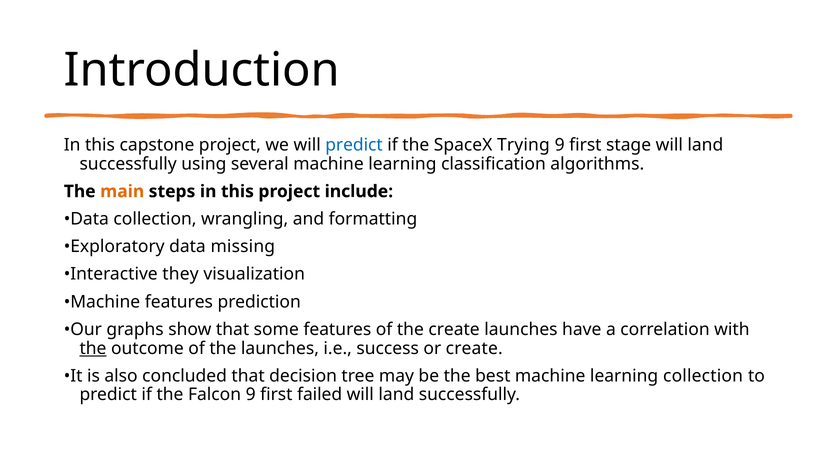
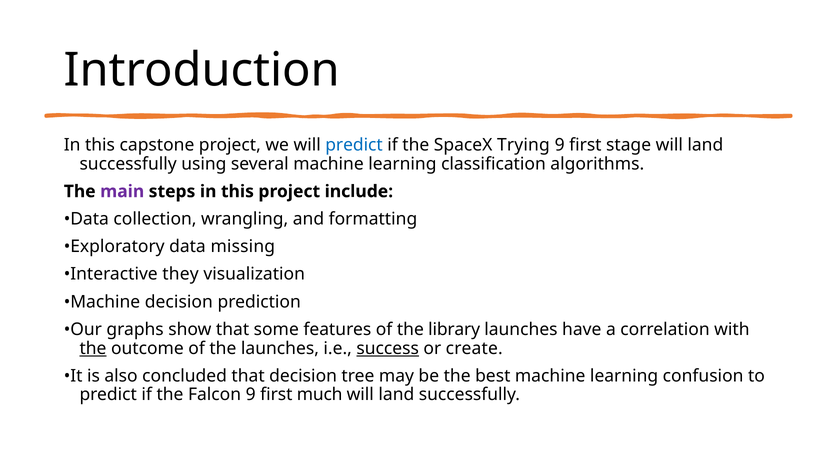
main colour: orange -> purple (122, 191)
Machine features: features -> decision (179, 302)
the create: create -> library (454, 329)
success underline: none -> present (388, 348)
learning collection: collection -> confusion (703, 376)
failed: failed -> much (320, 395)
